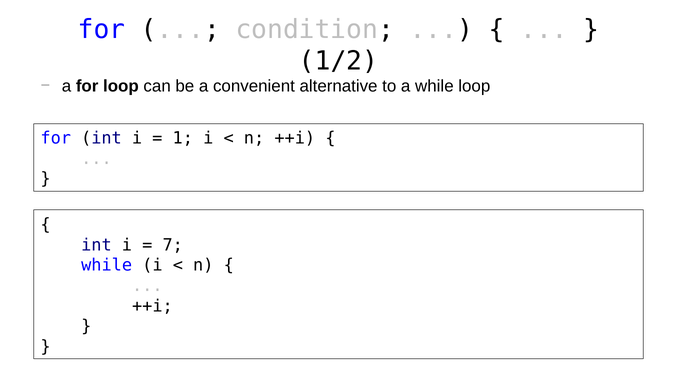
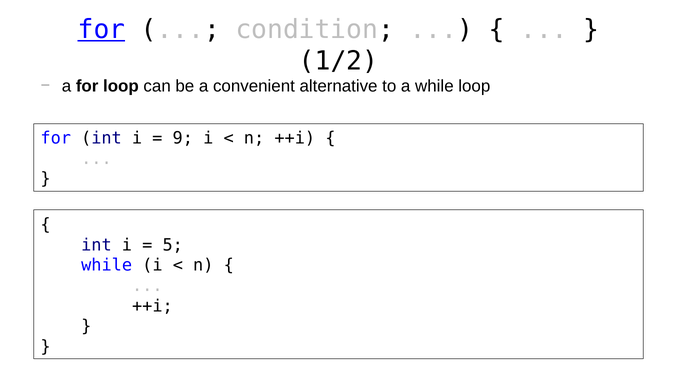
for underline: none -> present (101, 30)
1: 1 -> 9 (183, 138)
7: 7 -> 5 (173, 245)
